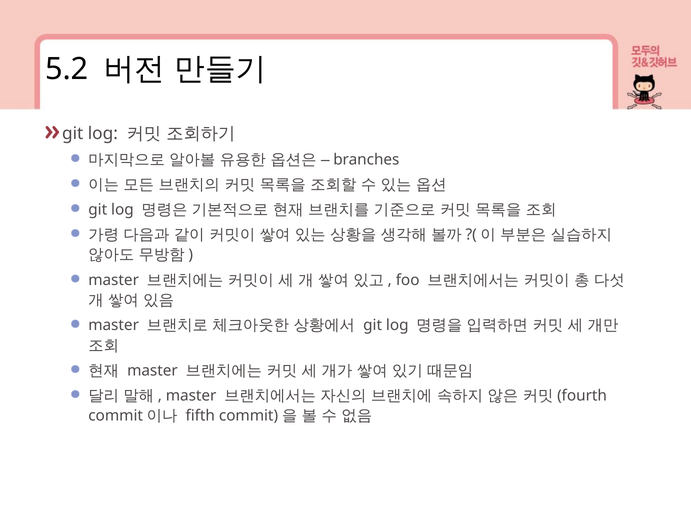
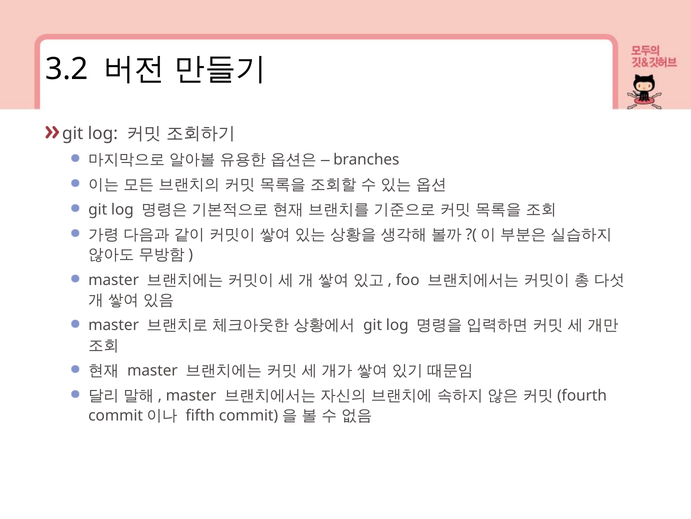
5.2: 5.2 -> 3.2 (67, 69)
